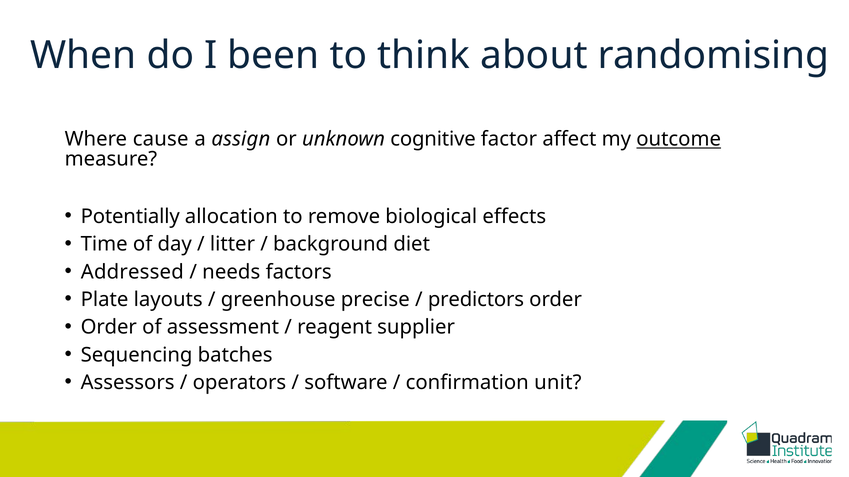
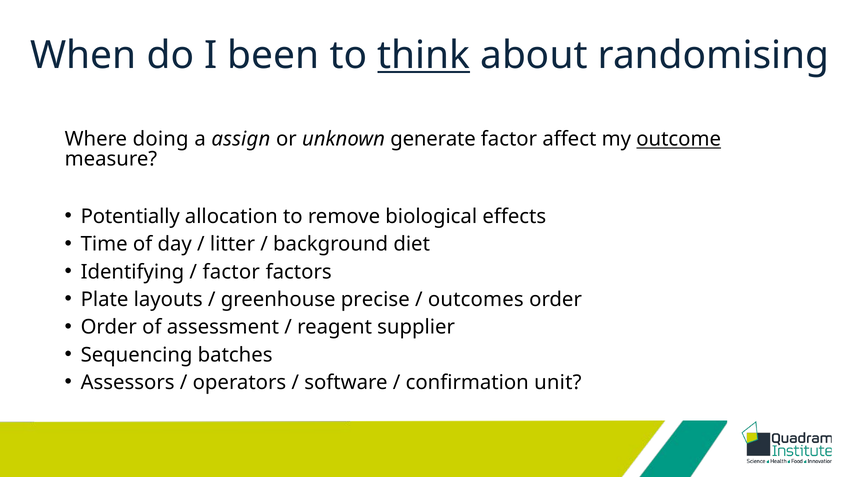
think underline: none -> present (424, 55)
cause: cause -> doing (161, 139)
cognitive: cognitive -> generate (433, 139)
Addressed: Addressed -> Identifying (132, 272)
needs: needs -> factor (231, 272)
predictors: predictors -> outcomes (476, 300)
